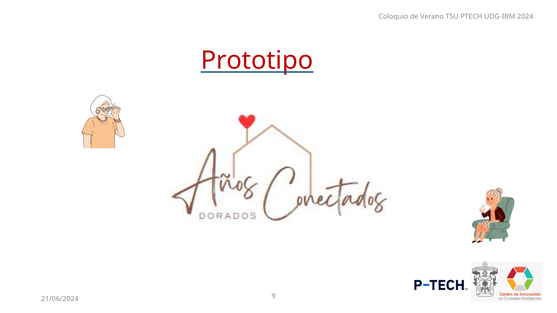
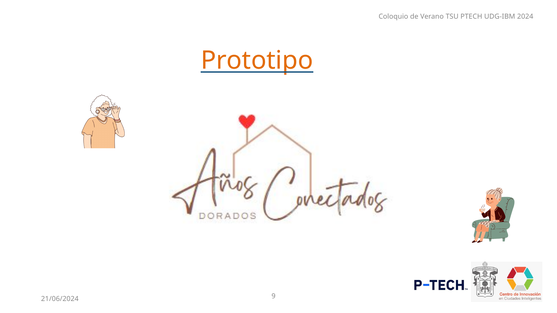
Prototipo colour: red -> orange (257, 61)
